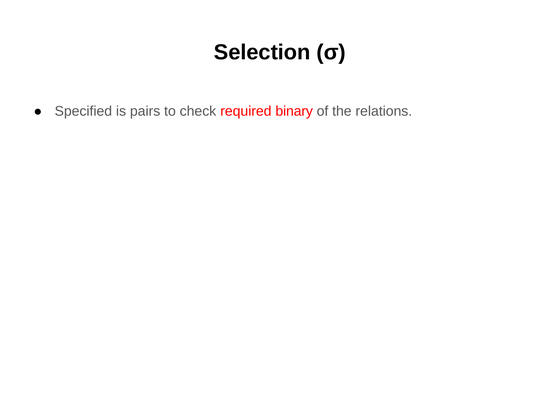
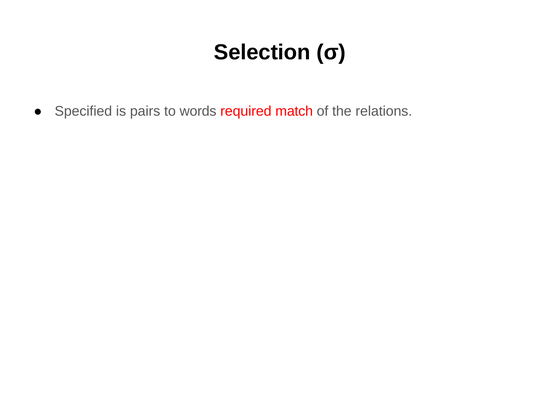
check: check -> words (198, 111)
binary: binary -> match (294, 111)
